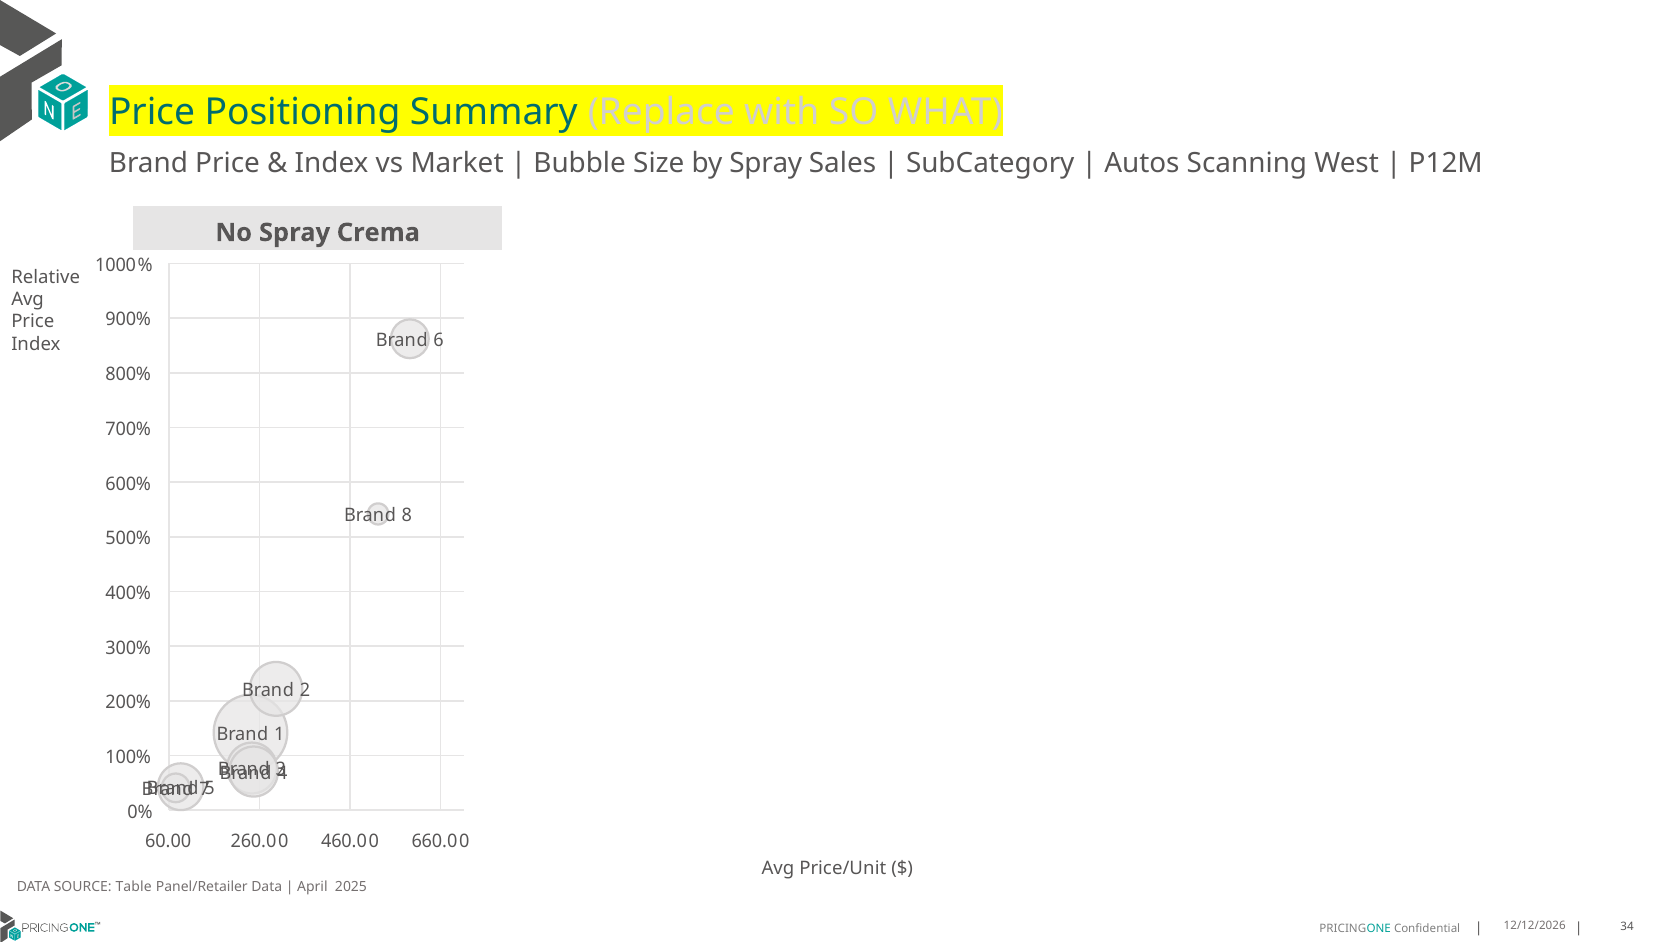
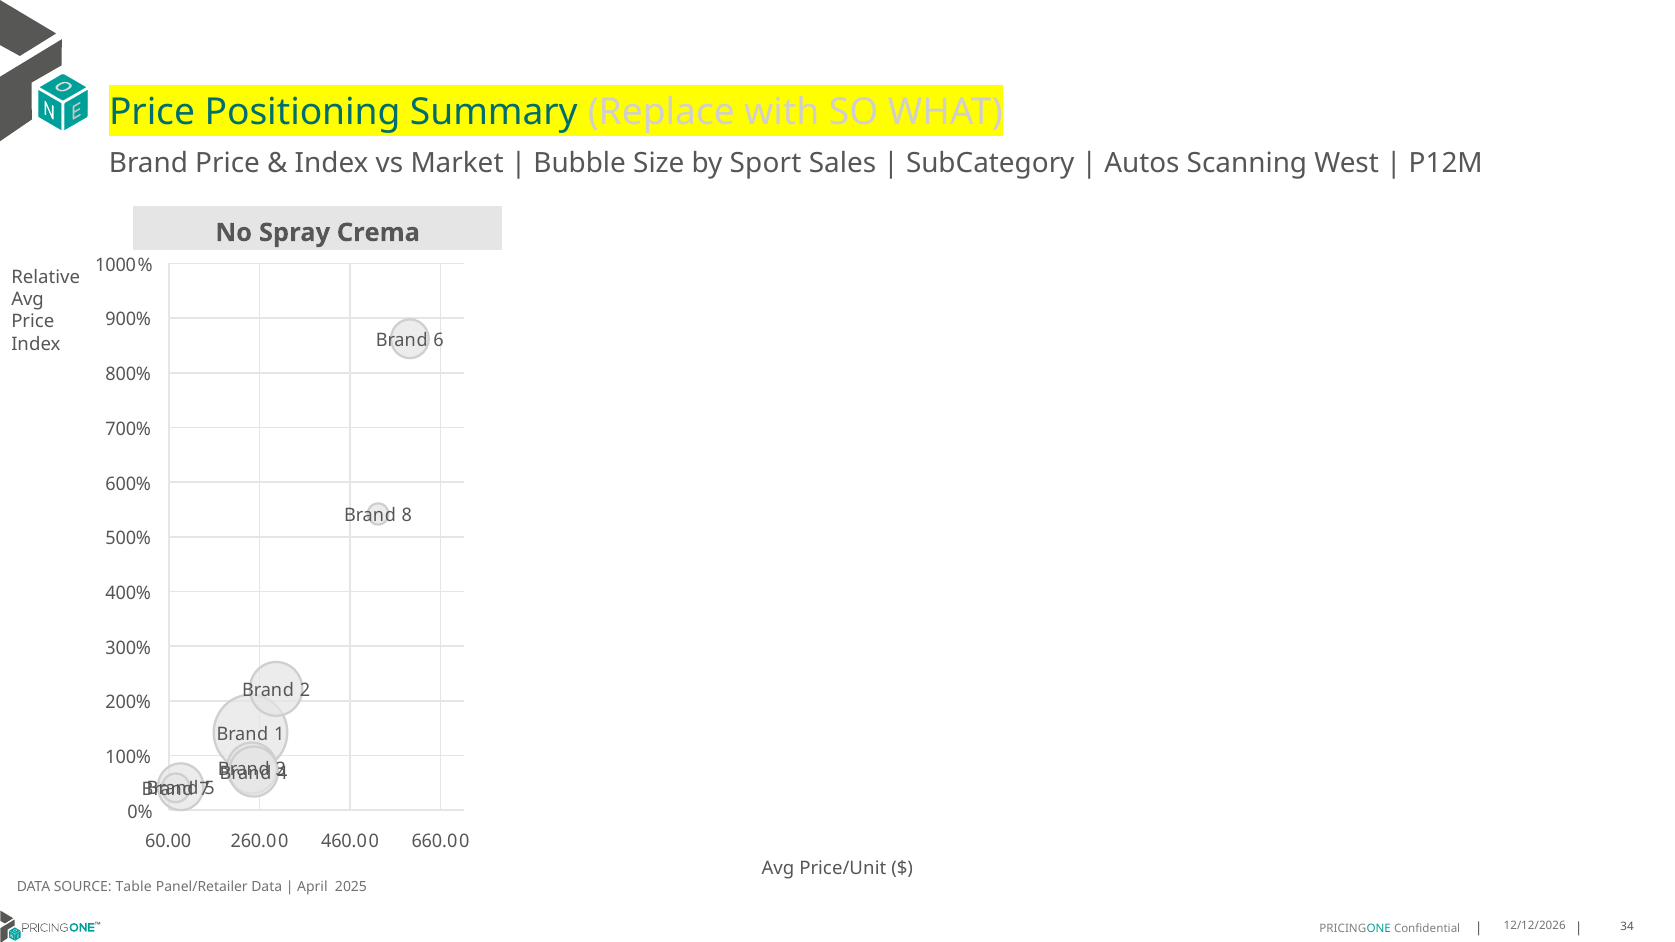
by Spray: Spray -> Sport (766, 163)
